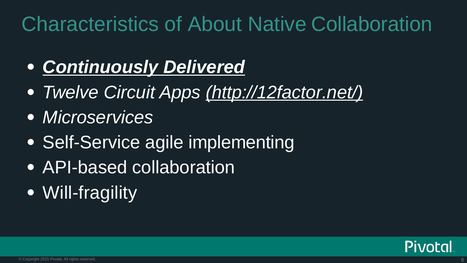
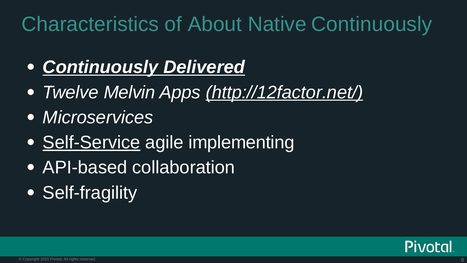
Native Collaboration: Collaboration -> Continuously (372, 24)
Circuit: Circuit -> Melvin (129, 92)
Self-Service underline: none -> present (91, 142)
Will-fragility: Will-fragility -> Self-fragility (90, 192)
